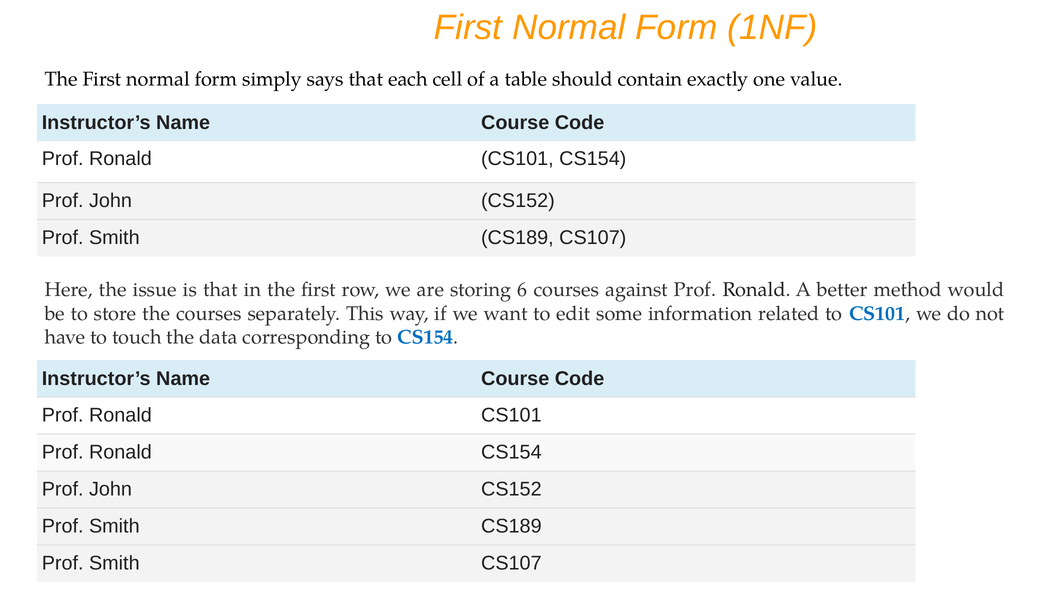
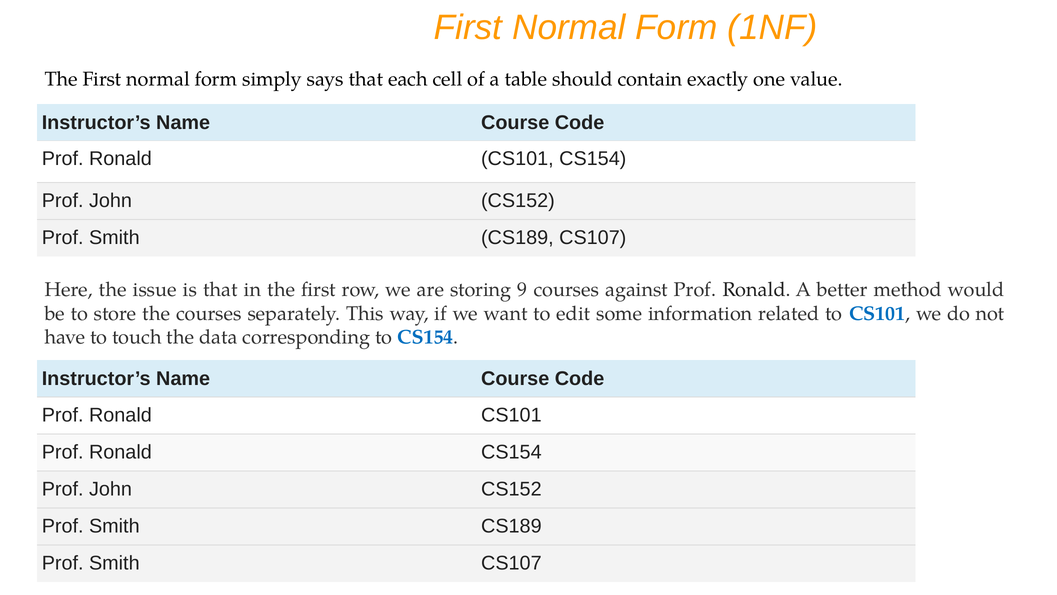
6: 6 -> 9 (522, 289)
